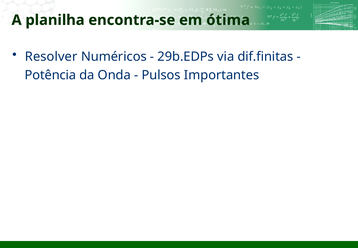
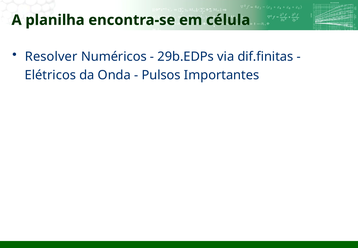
ótima: ótima -> célula (228, 20)
Potência: Potência -> Elétricos (50, 75)
